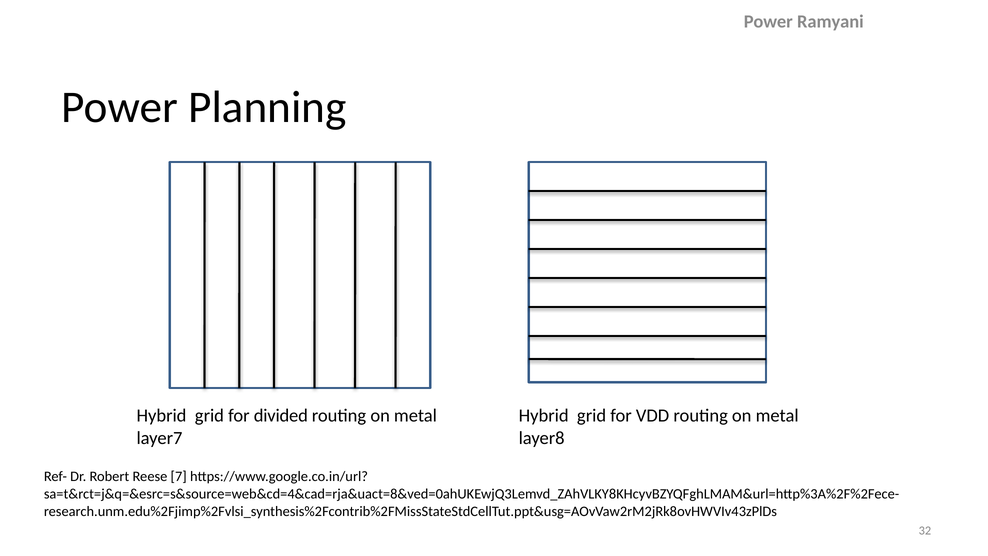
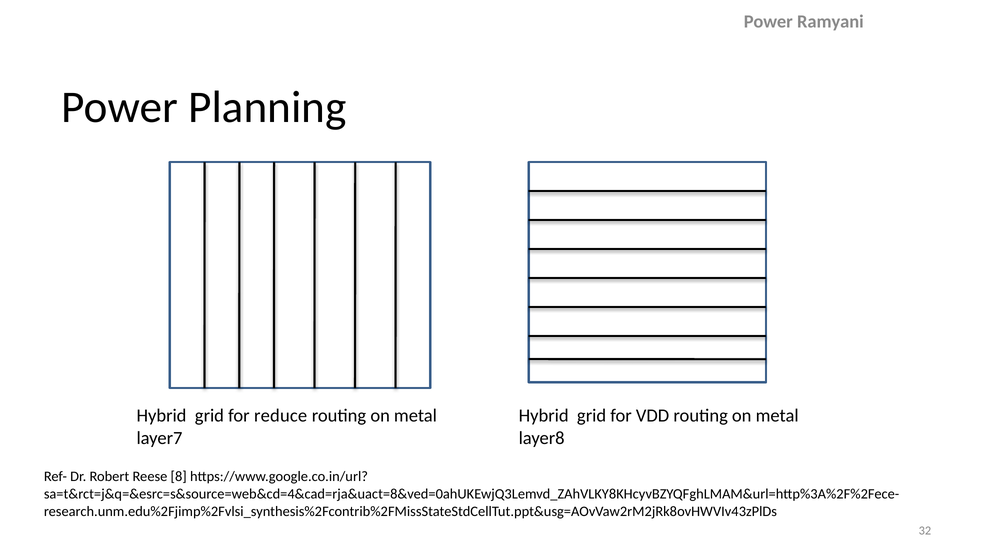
divided: divided -> reduce (281, 416)
7: 7 -> 8 (179, 476)
